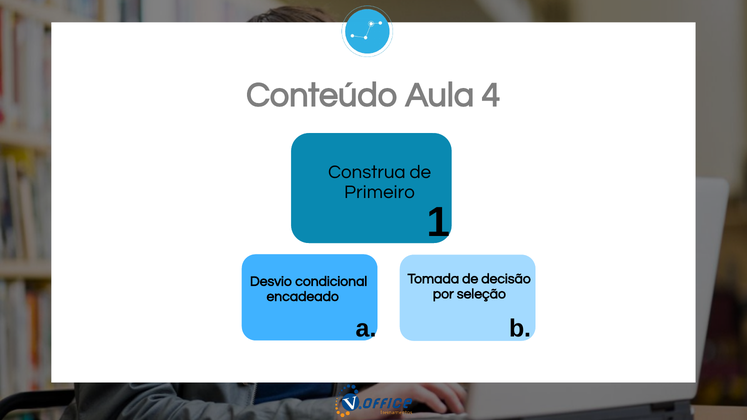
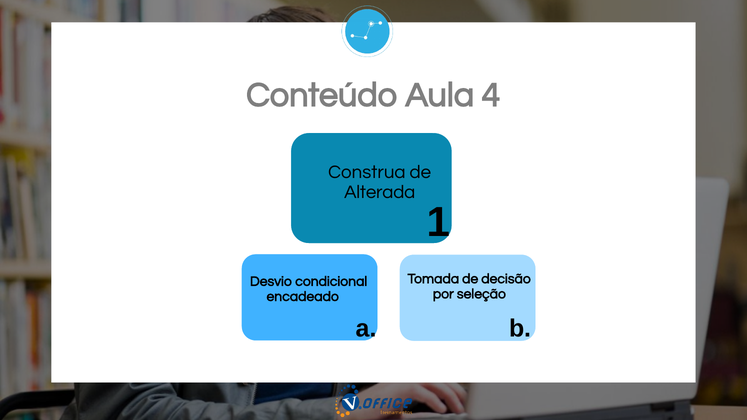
Primeiro: Primeiro -> Alterada (380, 192)
